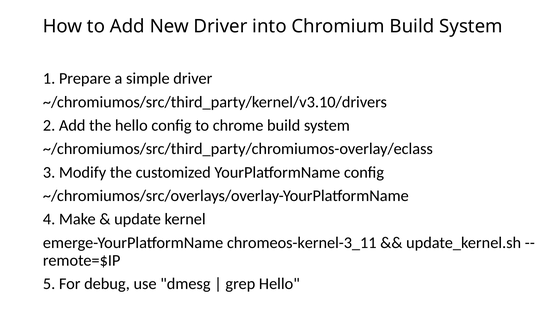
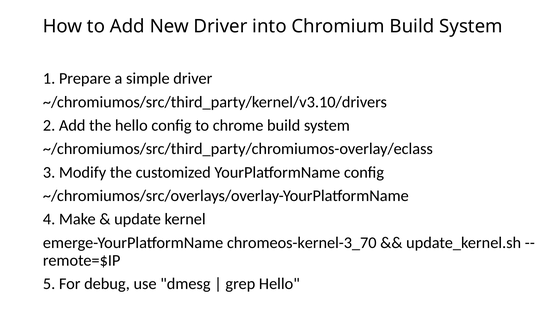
chromeos-kernel-3_11: chromeos-kernel-3_11 -> chromeos-kernel-3_70 (302, 243)
